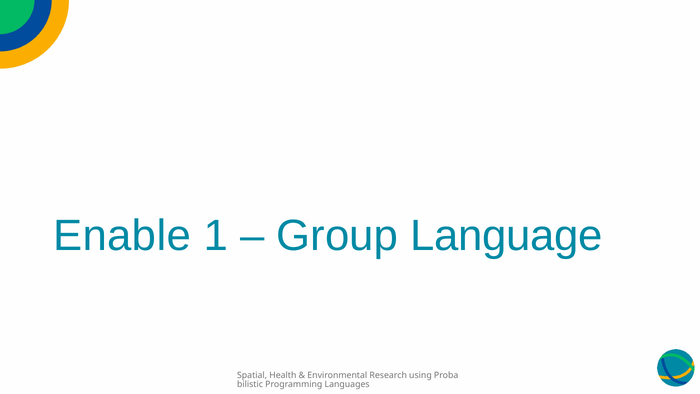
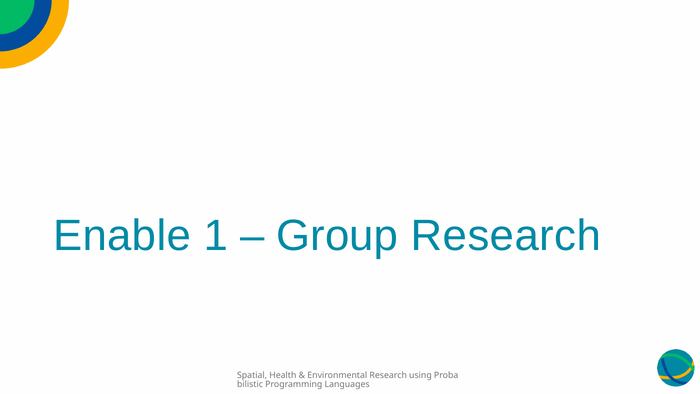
Group Language: Language -> Research (506, 235)
